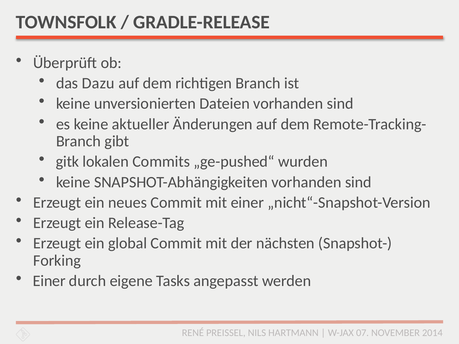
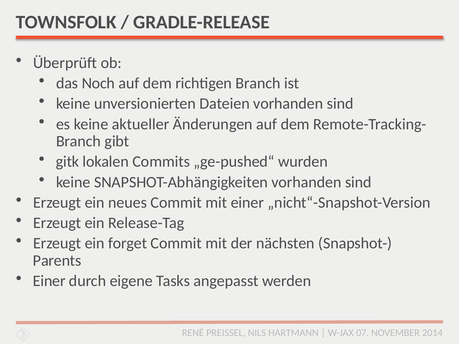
Dazu: Dazu -> Noch (98, 83)
global: global -> forget (128, 244)
Forking: Forking -> Parents (57, 261)
